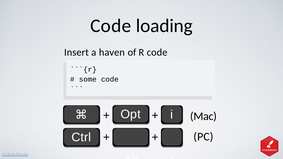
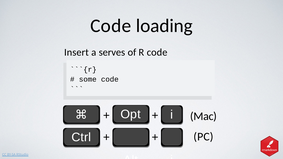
haven: haven -> serves (112, 52)
